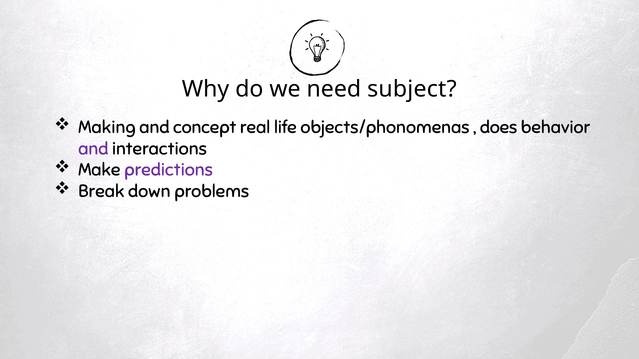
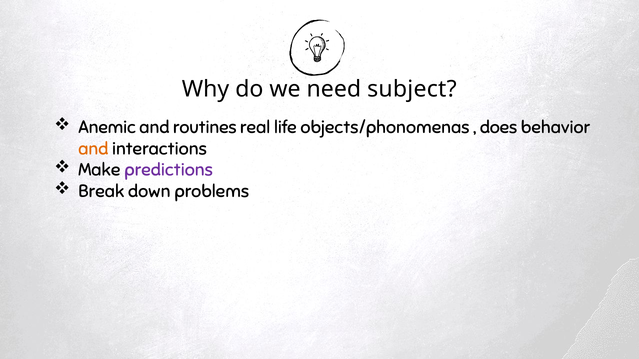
Making: Making -> Anemic (107, 128)
concept: concept -> routines (205, 128)
and colour: purple -> orange (93, 149)
